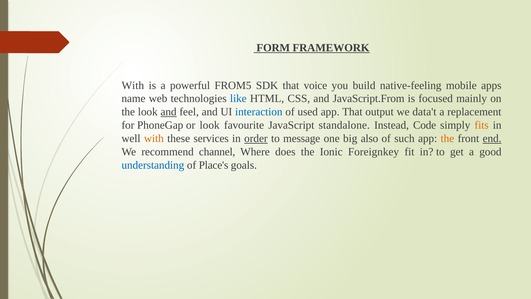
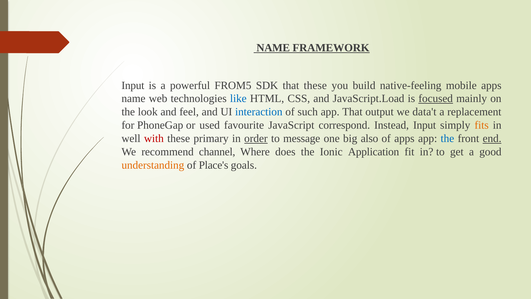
FORM: FORM -> NAME (273, 48)
With: With -> Input (133, 85)
that voice: voice -> these (315, 85)
JavaScript.From: JavaScript.From -> JavaScript.Load (369, 99)
focused underline: none -> present (436, 99)
and underline: present -> none (169, 112)
used: used -> such (308, 112)
or look: look -> used (210, 125)
standalone: standalone -> correspond (344, 125)
Instead Code: Code -> Input (425, 125)
with colour: orange -> red (154, 138)
services: services -> primary (211, 138)
of such: such -> apps (404, 138)
the colour: orange -> blue (447, 138)
Foreignkey: Foreignkey -> Application (374, 152)
understanding colour: blue -> orange (153, 165)
